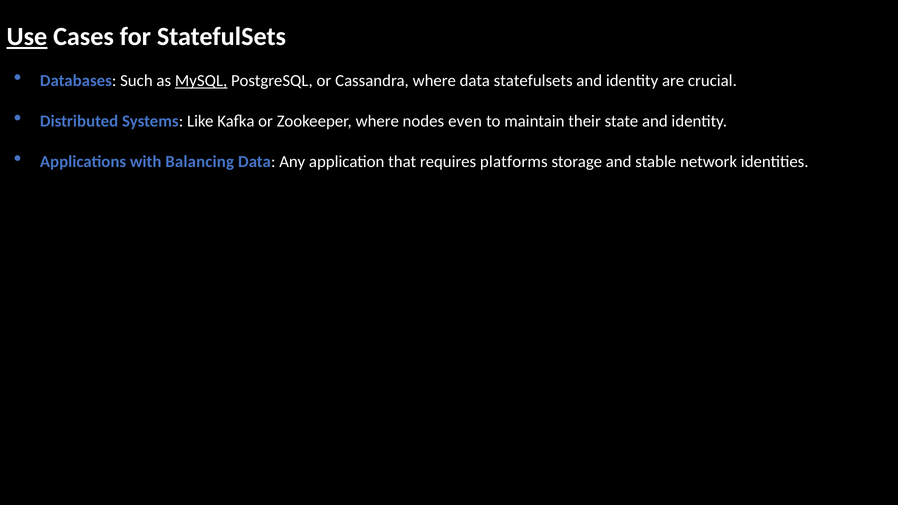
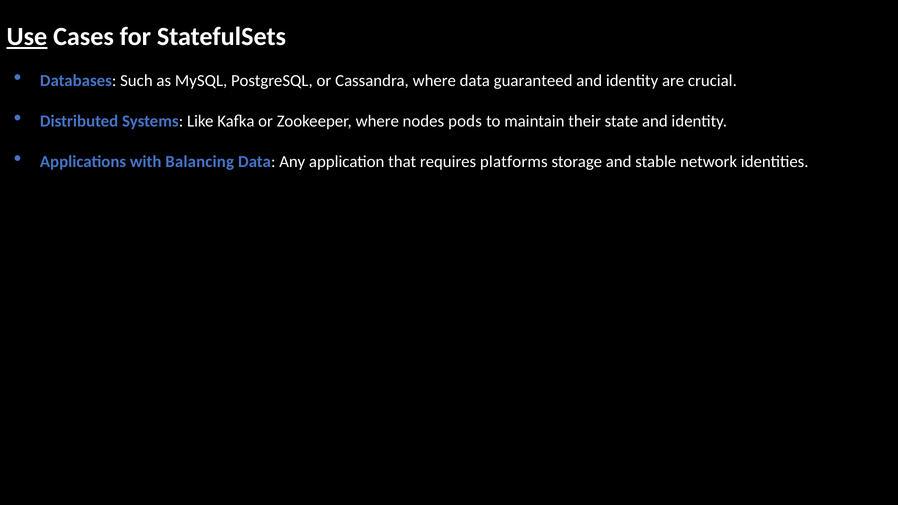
MySQL underline: present -> none (201, 81)
data statefulsets: statefulsets -> guaranteed (533, 81)
even: even -> pods (465, 121)
